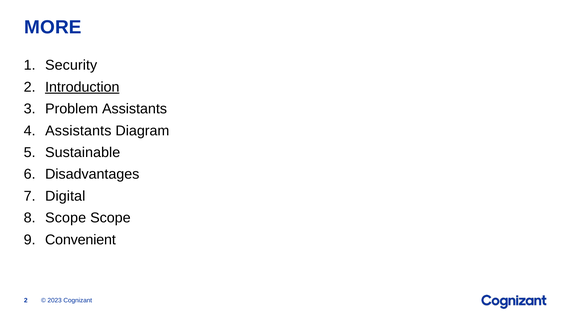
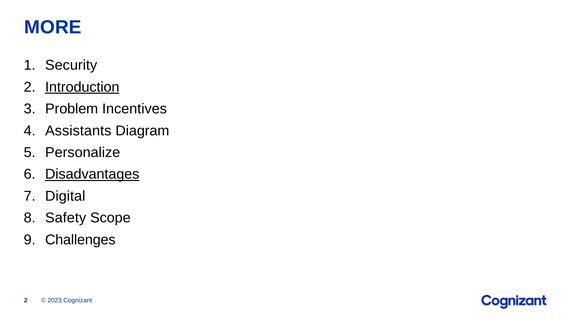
Problem Assistants: Assistants -> Incentives (135, 109)
Sustainable: Sustainable -> Personalize (83, 153)
Disadvantages underline: none -> present (92, 175)
Scope: Scope -> Safety (66, 218)
Convenient: Convenient -> Challenges (80, 240)
